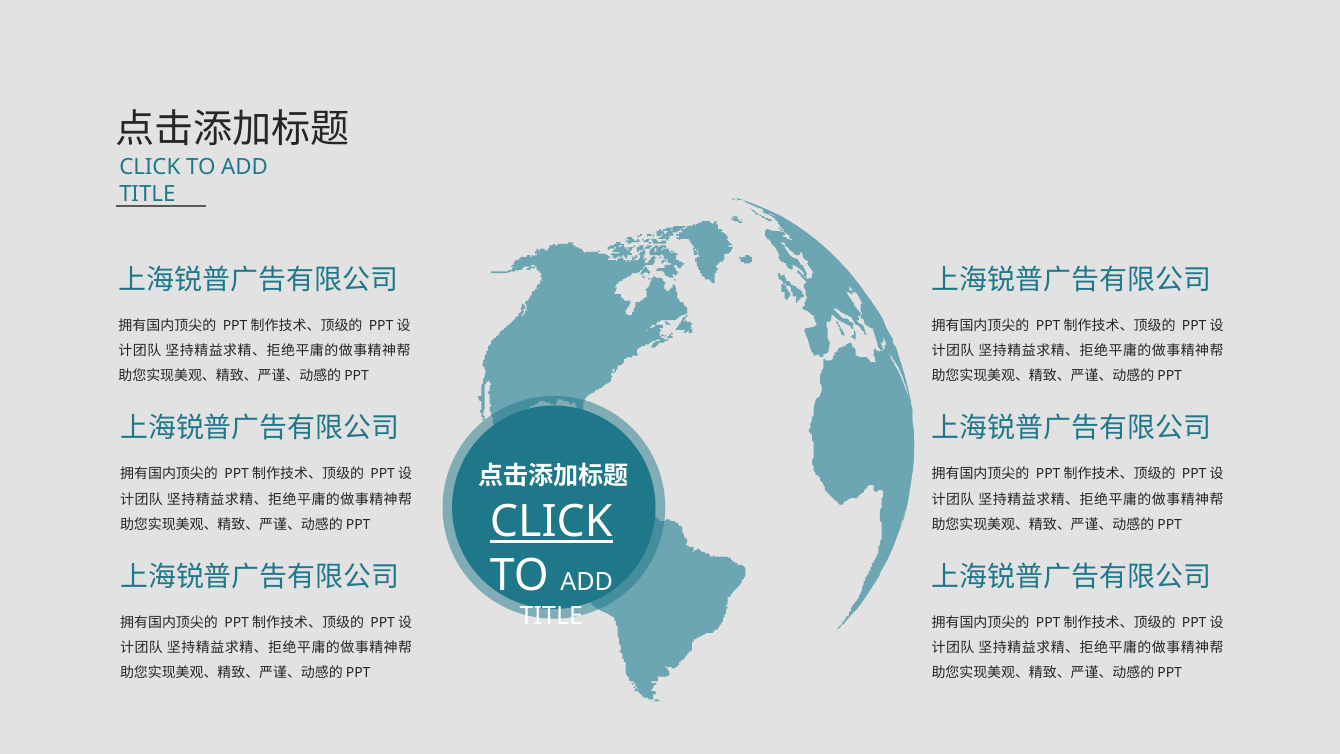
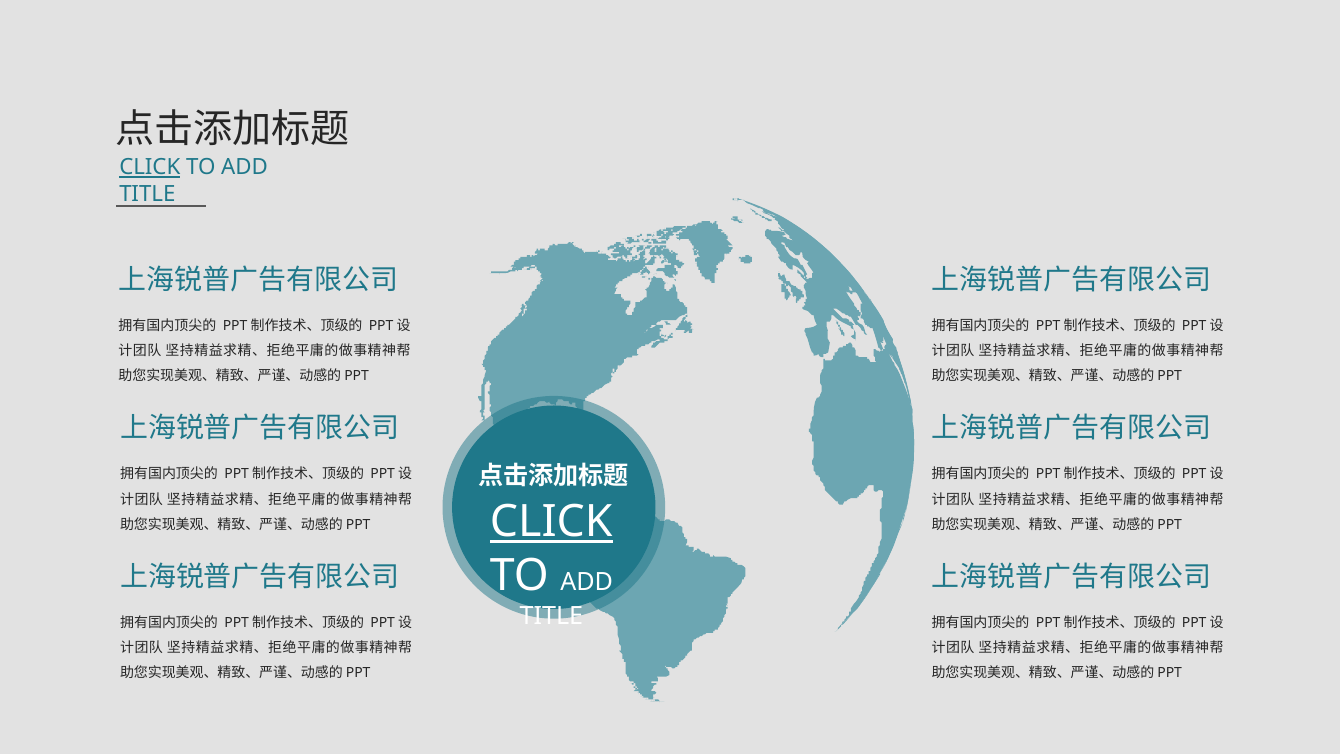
CLICK underline: none -> present (150, 167)
